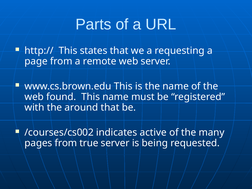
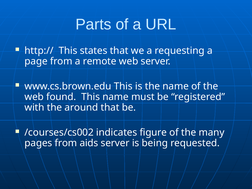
active: active -> figure (153, 133)
true: true -> aids (89, 143)
